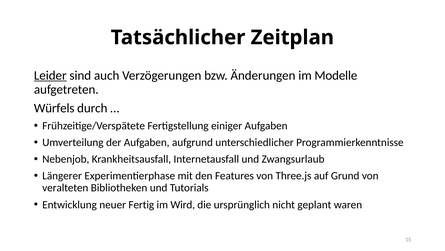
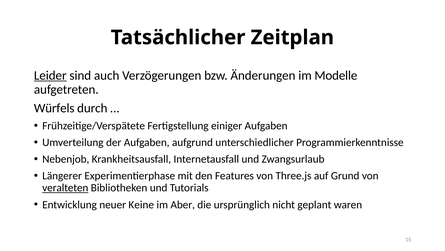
veralteten underline: none -> present (65, 187)
Fertig: Fertig -> Keine (141, 204)
Wird: Wird -> Aber (183, 204)
